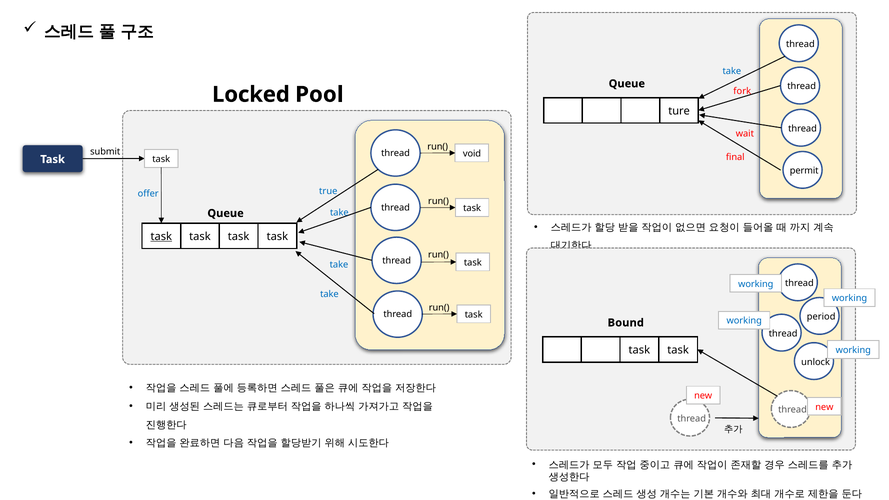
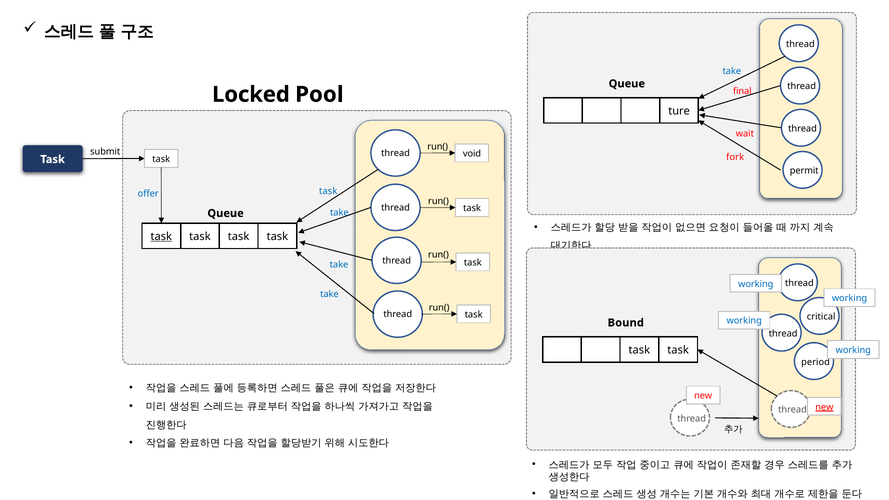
fork: fork -> final (742, 91)
final: final -> fork (735, 157)
true: true -> task (328, 191)
period: period -> critical (821, 317)
unlock: unlock -> period (816, 362)
new underline: none -> present (824, 407)
